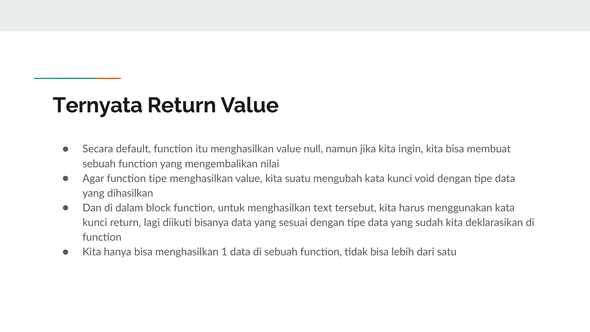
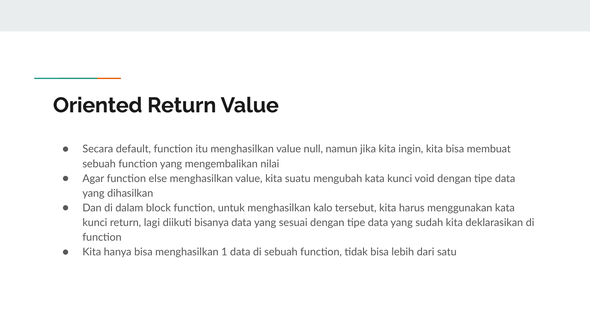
Ternyata: Ternyata -> Oriented (98, 105)
function tipe: tipe -> else (158, 178)
text: text -> kalo (323, 208)
